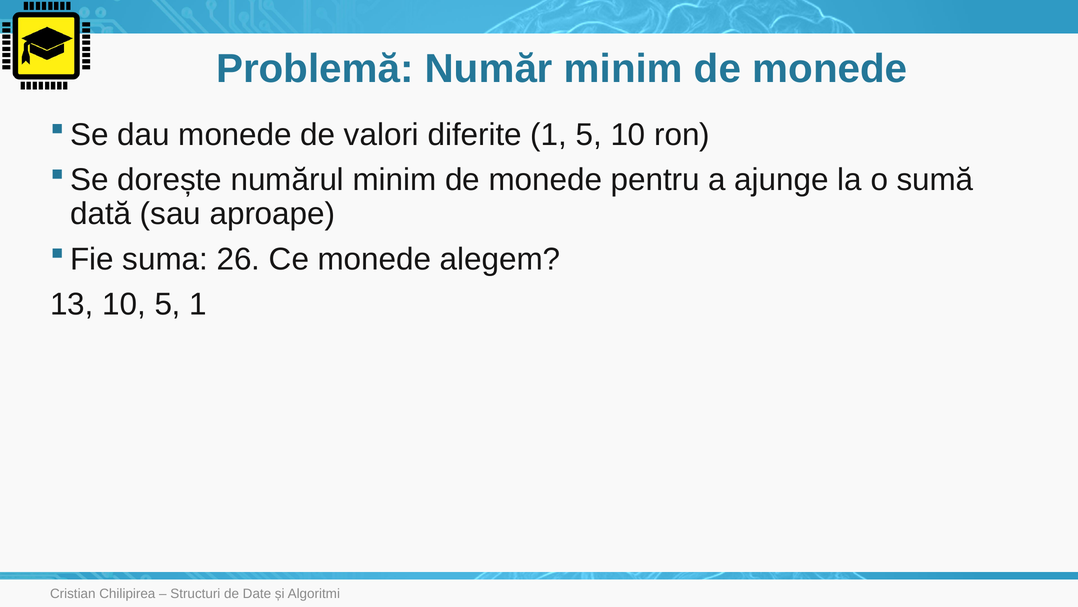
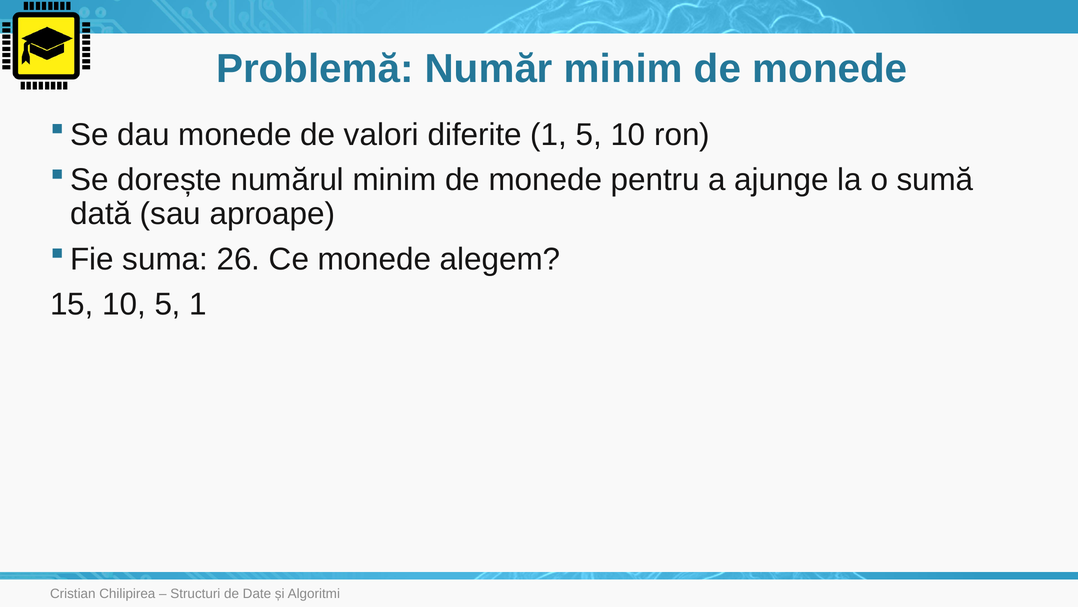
13: 13 -> 15 (72, 304)
